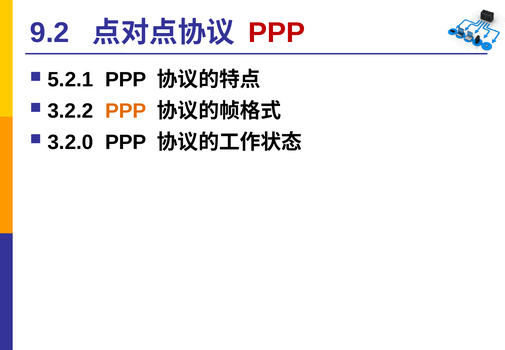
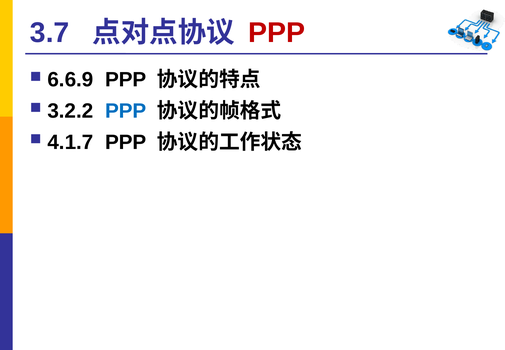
9.2: 9.2 -> 3.7 (50, 33)
5.2.1: 5.2.1 -> 6.6.9 (70, 80)
PPP colour: orange -> blue (126, 111)
3.2.0: 3.2.0 -> 4.1.7 (70, 142)
